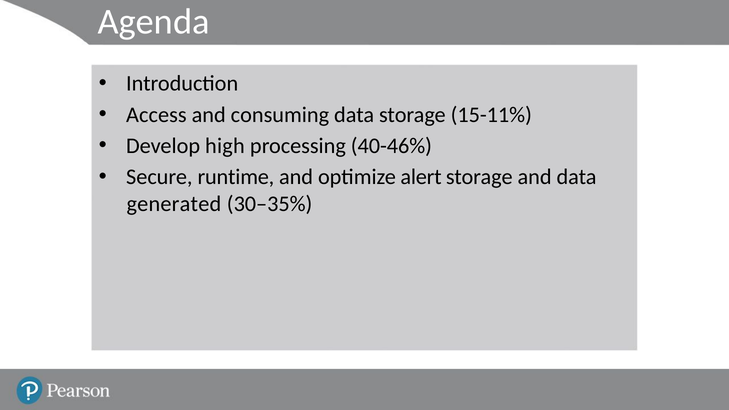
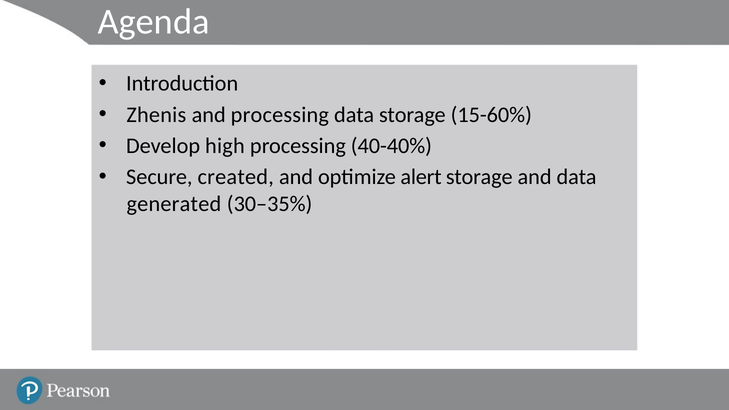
Access: Access -> Zhenis (156, 115)
and consuming: consuming -> processing (280, 115)
15-11%: 15-11% -> 15-60% (491, 115)
40-46%: 40-46% -> 40-40% (391, 146)
runtime: runtime -> created (236, 177)
